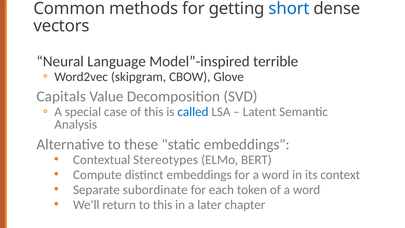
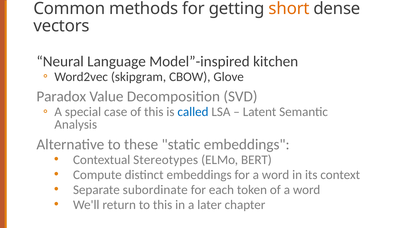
short colour: blue -> orange (289, 9)
terrible: terrible -> kitchen (276, 61)
Capitals: Capitals -> Paradox (61, 97)
